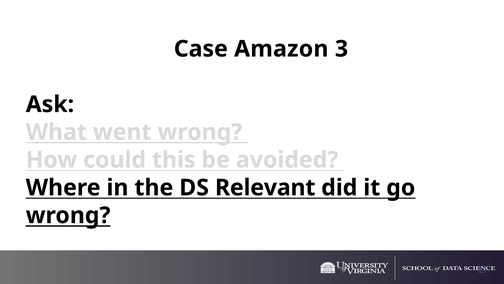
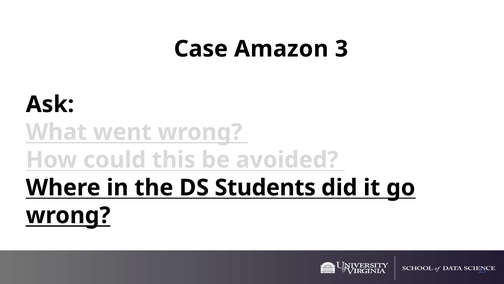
Relevant: Relevant -> Students (265, 187)
